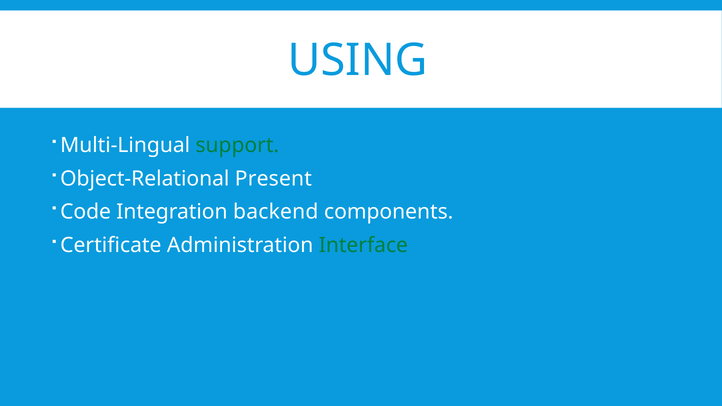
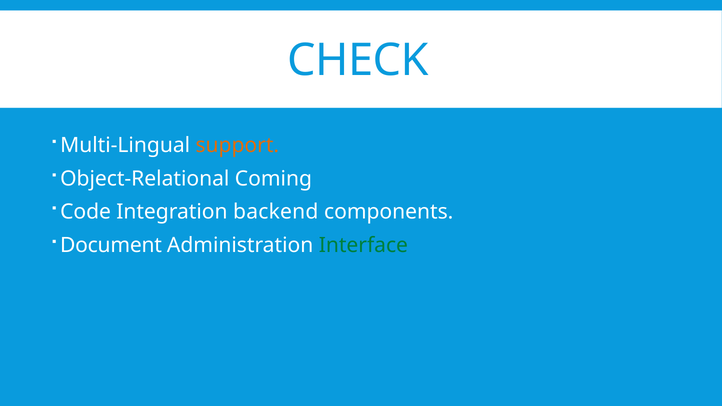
USING: USING -> CHECK (358, 60)
support colour: green -> orange (237, 146)
Present: Present -> Coming (273, 179)
Certificate: Certificate -> Document (111, 245)
